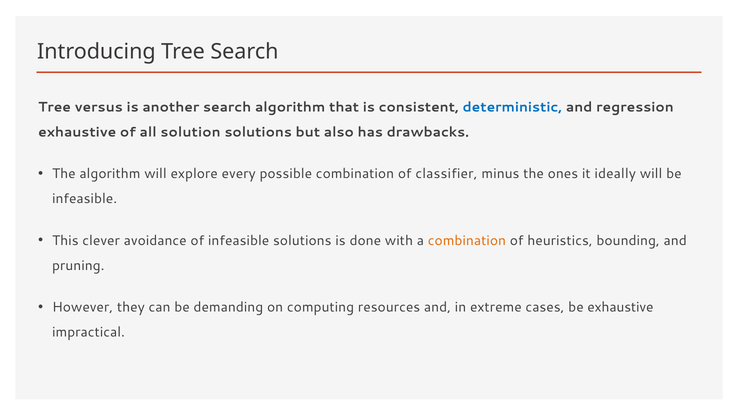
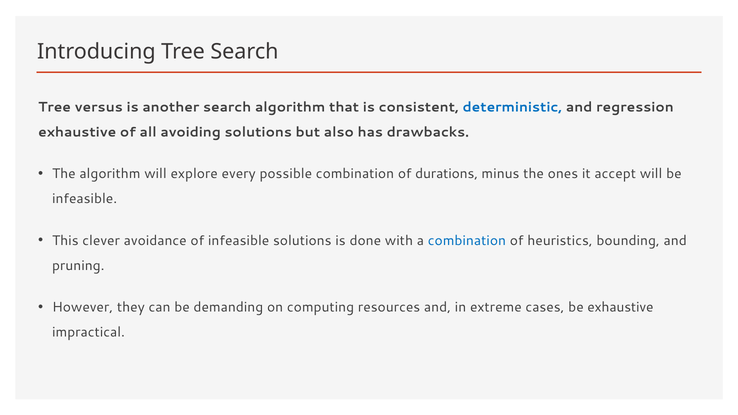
solution: solution -> avoiding (191, 132)
classifier: classifier -> durations (447, 174)
ideally: ideally -> accept (615, 174)
combination colour: orange -> blue (467, 241)
